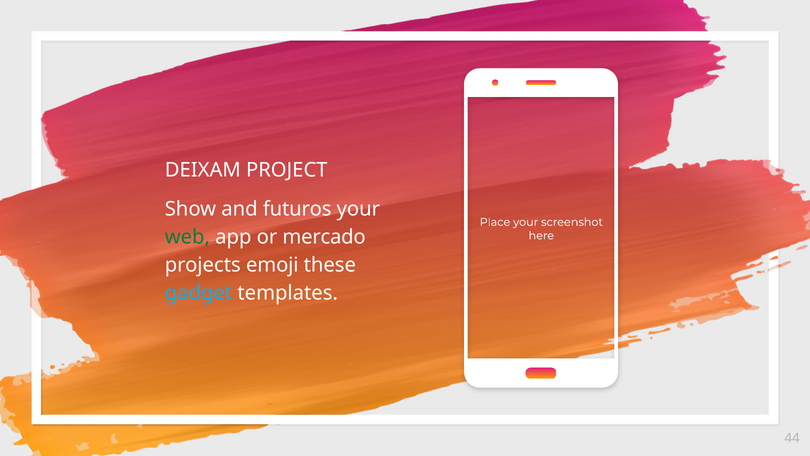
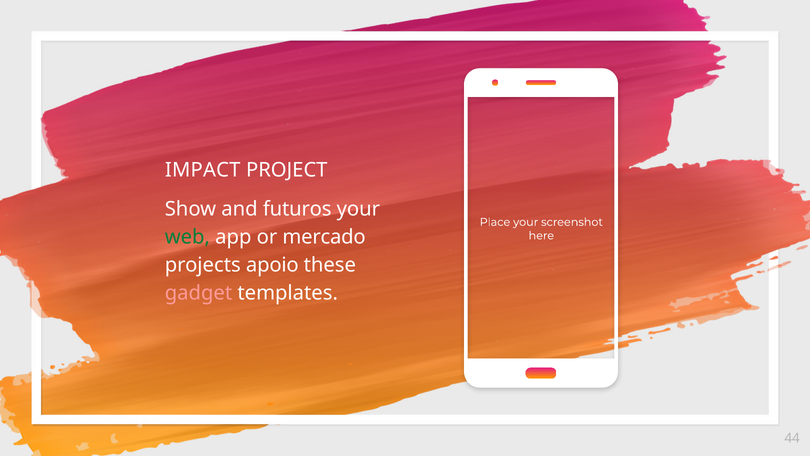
DEIXAM: DEIXAM -> IMPACT (203, 170)
emoji: emoji -> apoio (272, 265)
gadget colour: light blue -> pink (199, 293)
